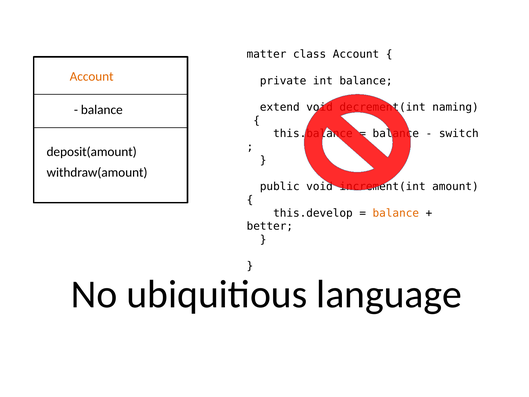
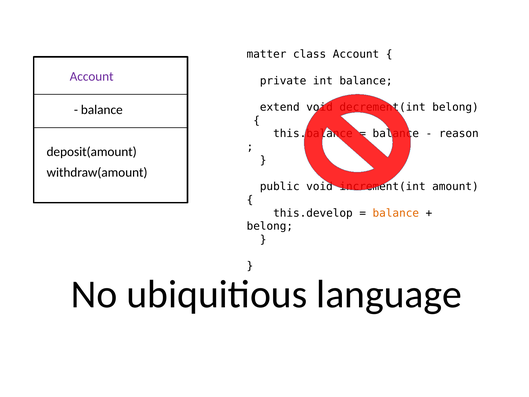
Account colour: orange -> purple (92, 77)
naming: naming -> belong (456, 107)
switch: switch -> reason (459, 134)
better: better -> belong (270, 226)
